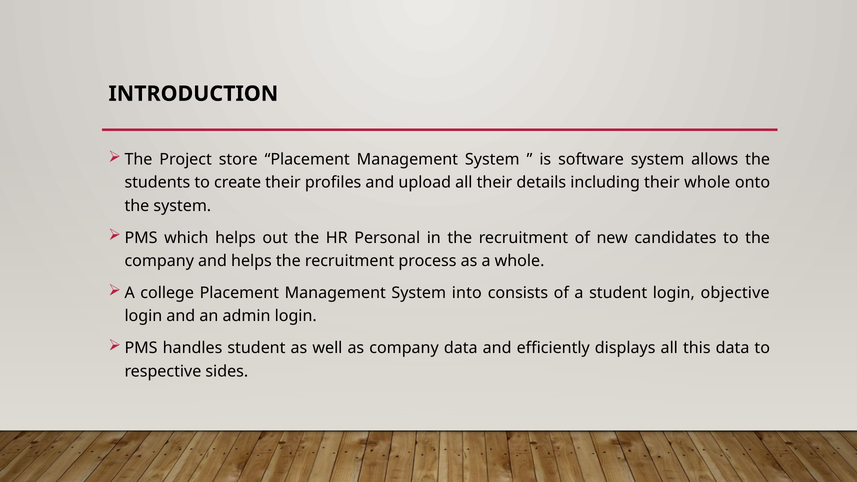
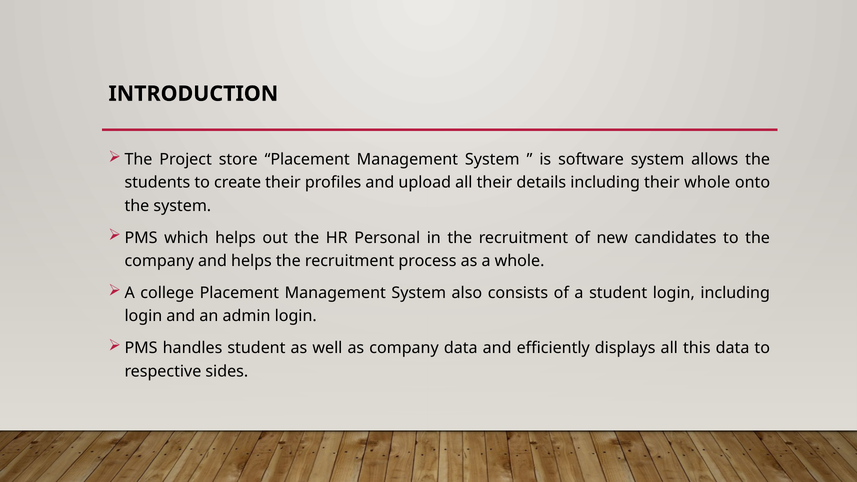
into: into -> also (467, 293)
login objective: objective -> including (735, 293)
